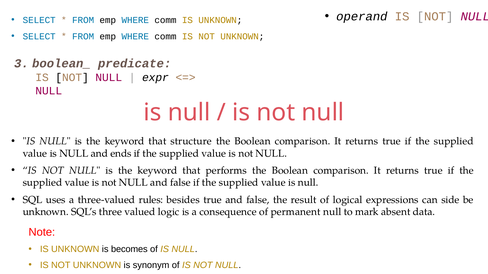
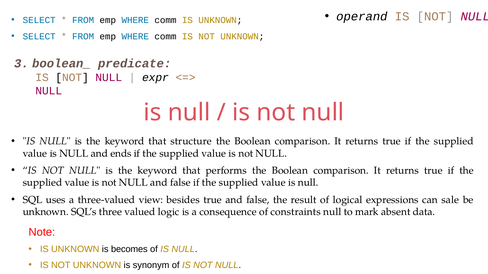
rules: rules -> view (151, 200)
side: side -> sale (450, 200)
permanent: permanent -> constraints (296, 212)
